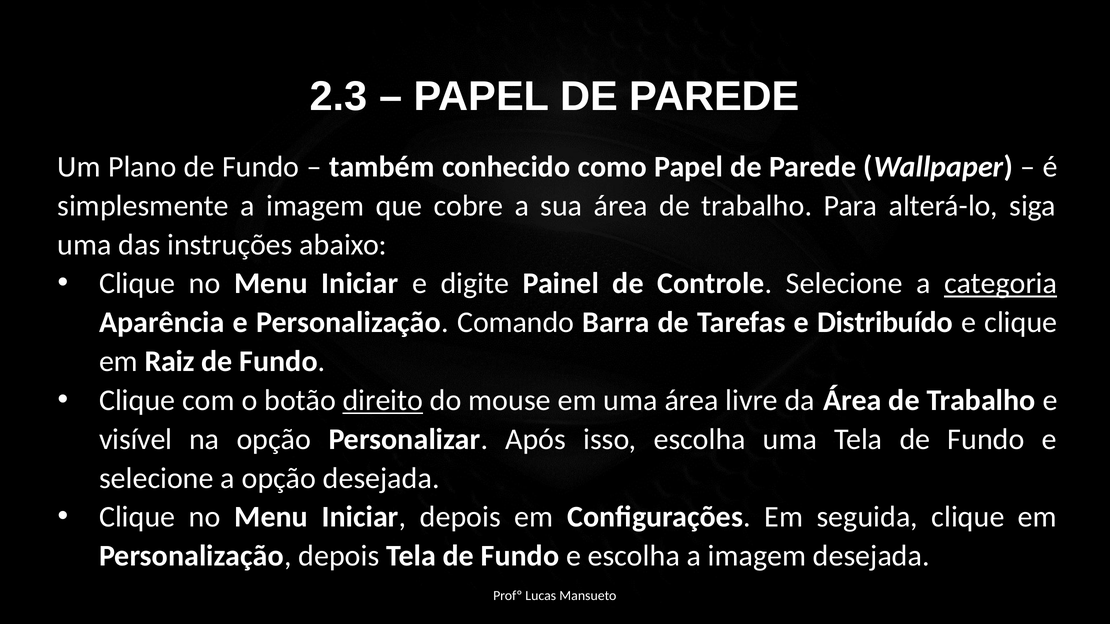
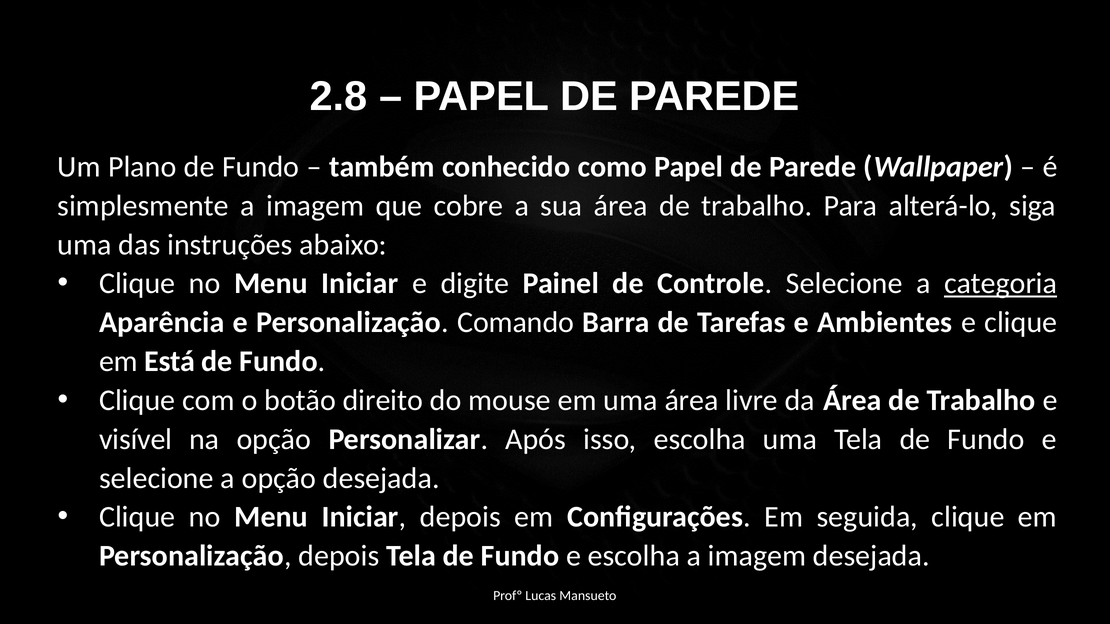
2.3: 2.3 -> 2.8 (339, 96)
Distribuído: Distribuído -> Ambientes (885, 323)
Raiz: Raiz -> Está (170, 362)
direito underline: present -> none (383, 401)
